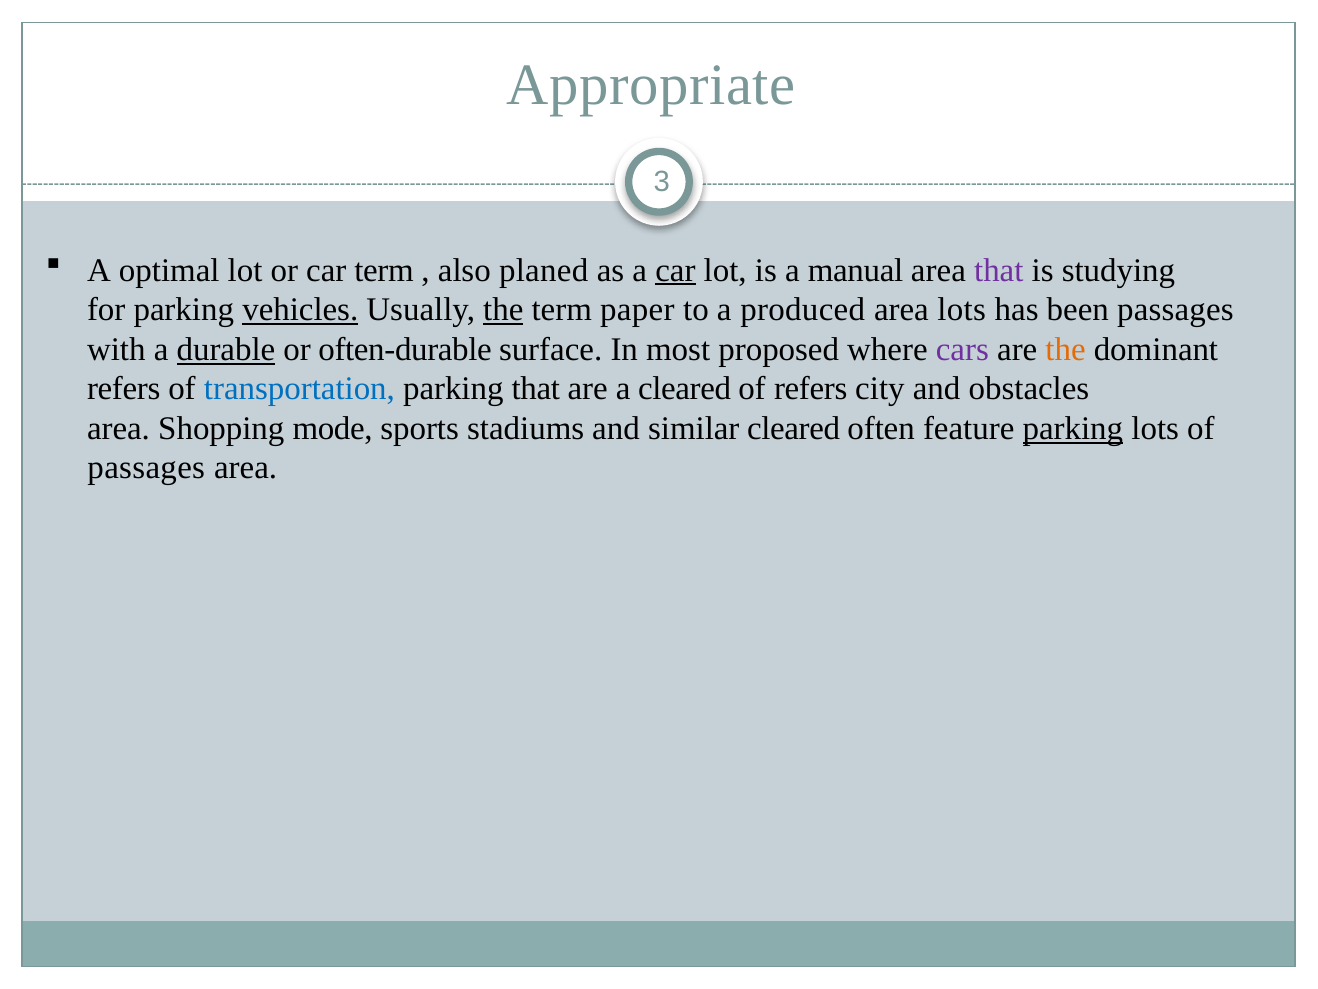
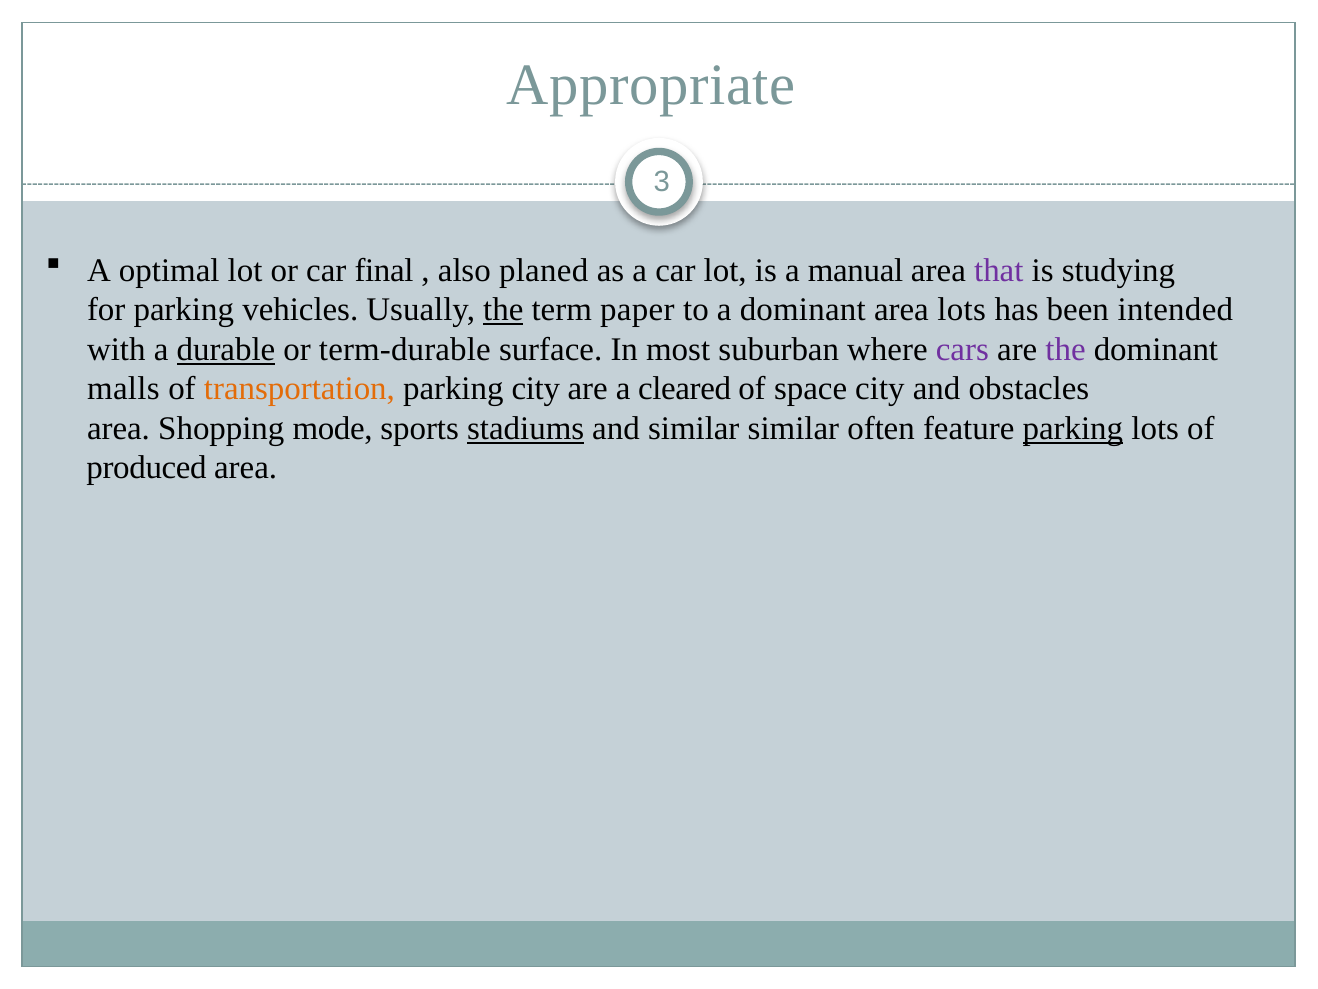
car term: term -> final (384, 270)
car underline: present -> none (675, 270)
vehicles underline: present -> none (300, 310)
a produced: produced -> dominant (803, 310)
been passages: passages -> intended (1175, 310)
often-durable: often-durable -> term-durable (405, 349)
proposed: proposed -> suburban (779, 349)
the colour: orange -> purple (1066, 349)
refers: refers -> malls (123, 389)
transportation colour: blue -> orange (299, 389)
parking that: that -> city (536, 389)
of refers: refers -> space (811, 389)
stadiums underline: none -> present (526, 428)
similar cleared: cleared -> similar (793, 428)
passages: passages -> produced (147, 468)
